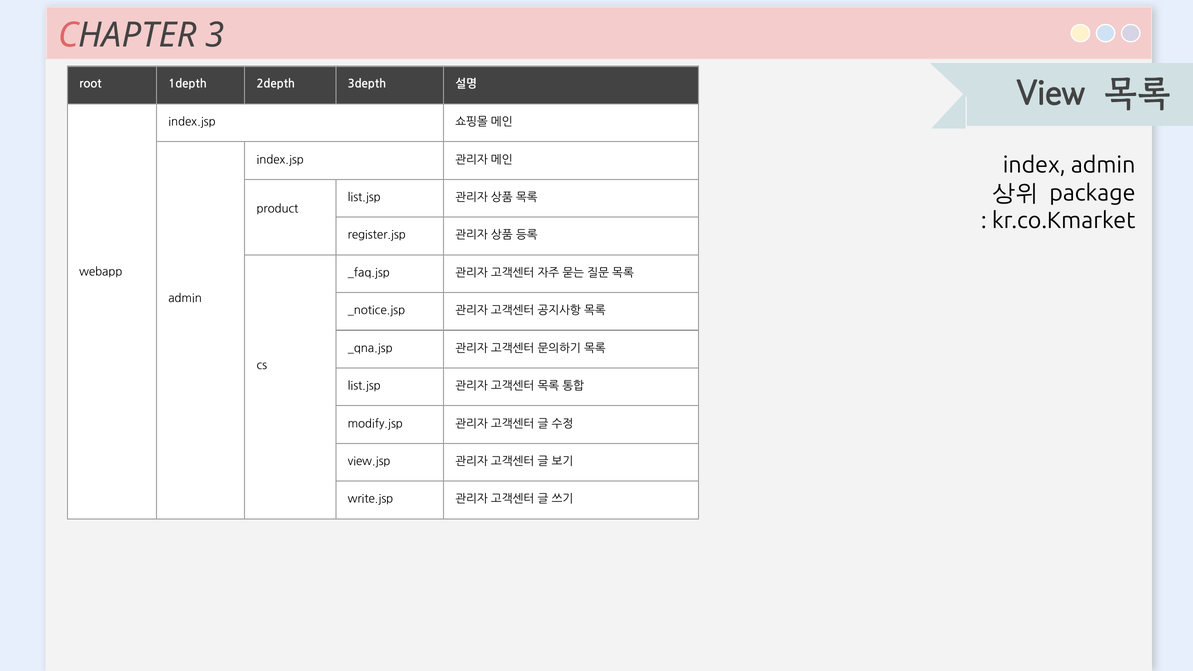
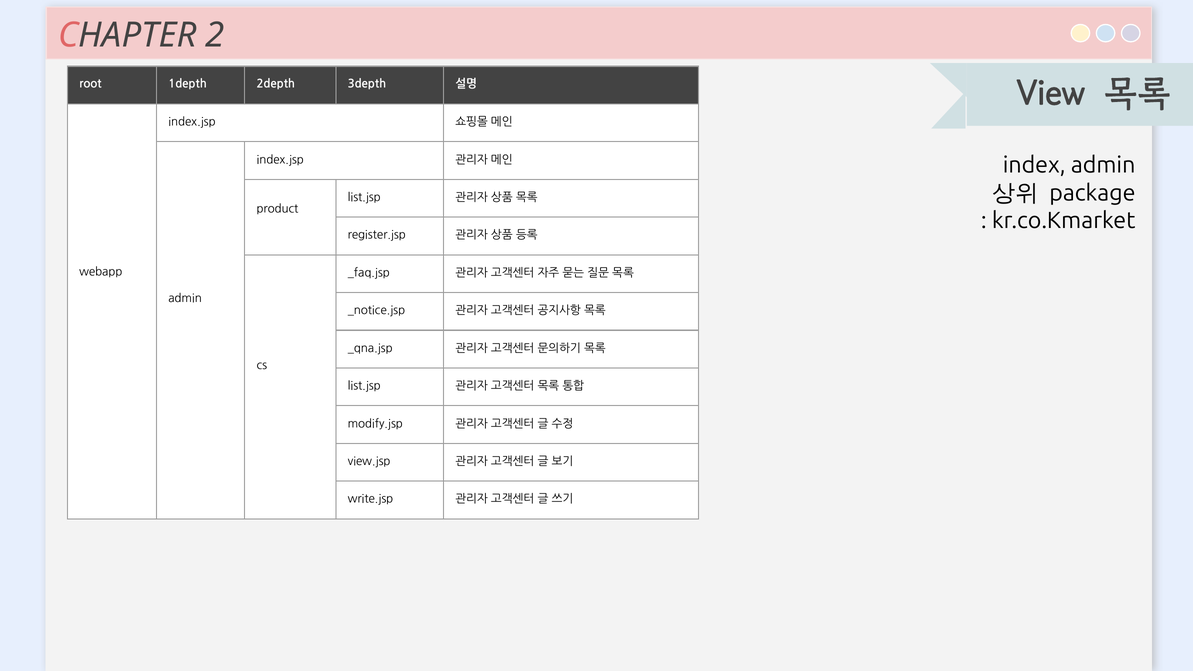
3: 3 -> 2 (215, 35)
